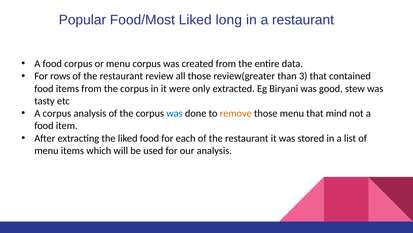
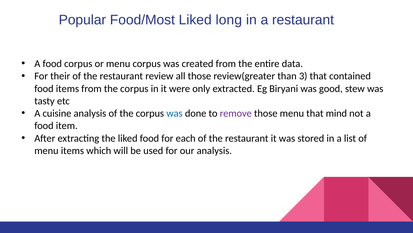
rows: rows -> their (60, 76)
A corpus: corpus -> cuisine (57, 113)
remove colour: orange -> purple (236, 113)
